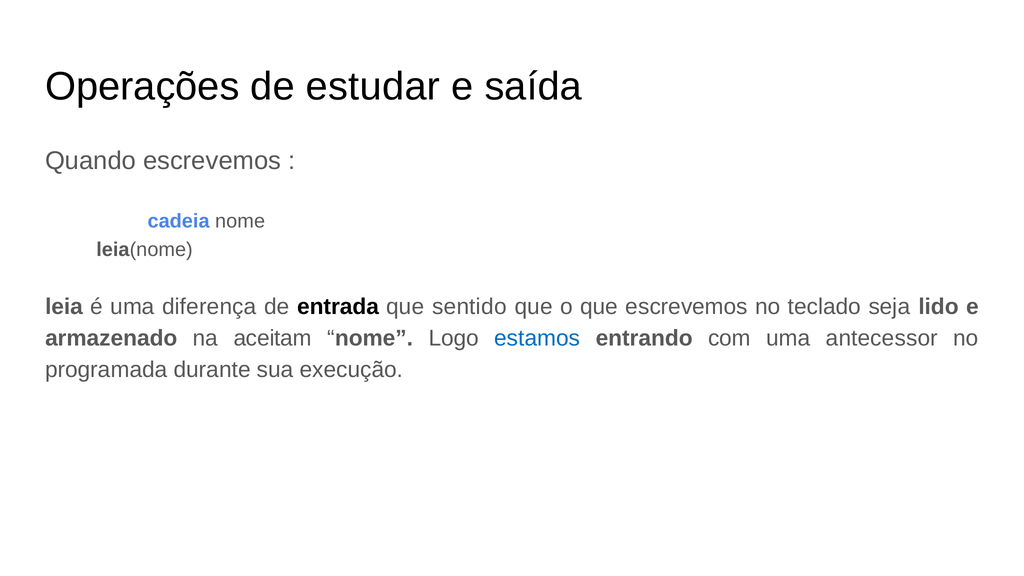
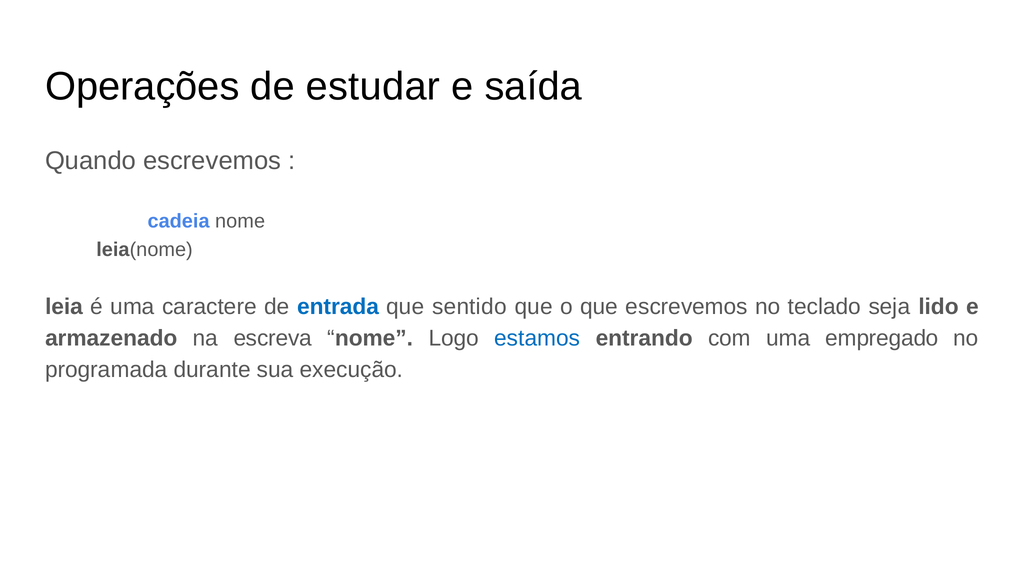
diferença: diferença -> caractere (209, 307)
entrada colour: black -> blue (338, 307)
aceitam: aceitam -> escreva (273, 338)
antecessor: antecessor -> empregado (882, 338)
